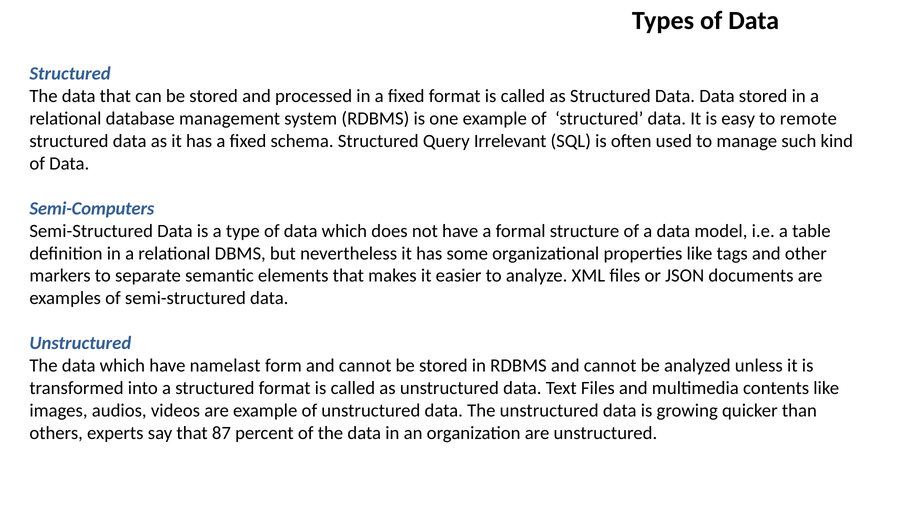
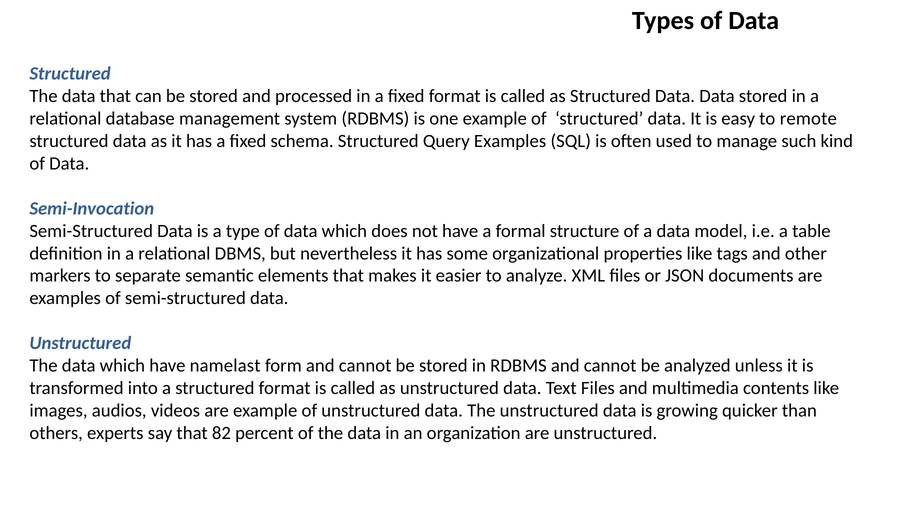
Query Irrelevant: Irrelevant -> Examples (510, 141)
Semi-Computers: Semi-Computers -> Semi-Invocation (92, 209)
87: 87 -> 82 (221, 433)
